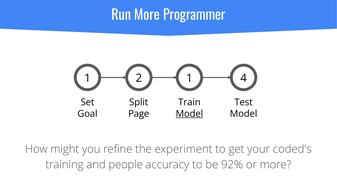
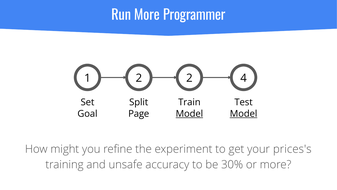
2 1: 1 -> 2 (189, 78)
Model underline: none -> present (244, 113)
coded's: coded's -> prices's (292, 149)
people: people -> unsafe (126, 164)
92%: 92% -> 30% (232, 164)
